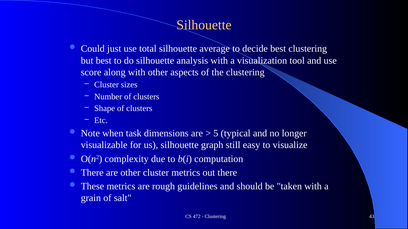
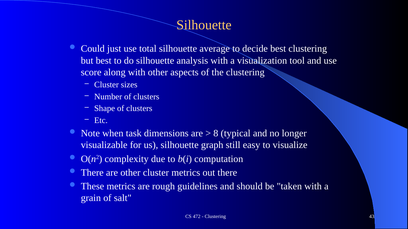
5: 5 -> 8 (216, 134)
